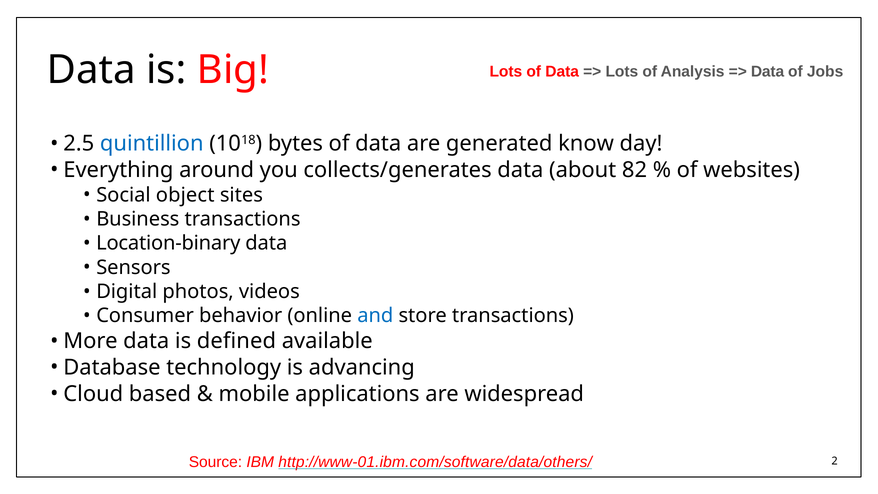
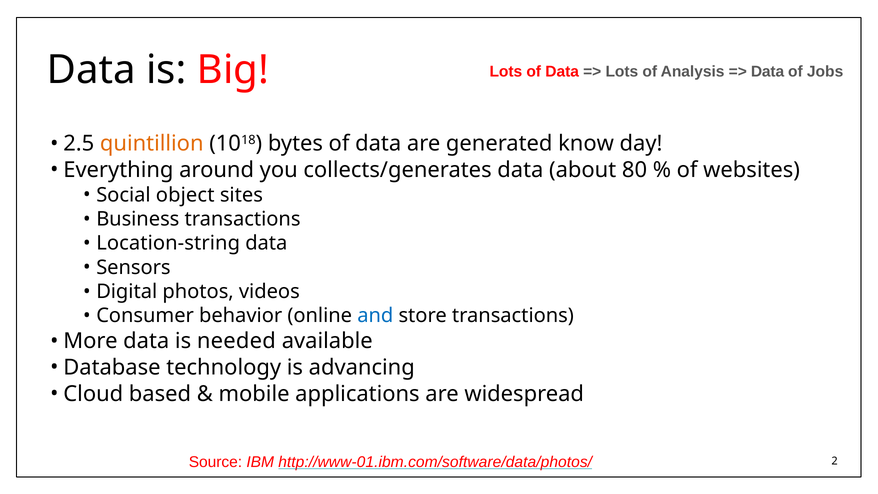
quintillion colour: blue -> orange (152, 144)
82: 82 -> 80 (635, 170)
Location-binary: Location-binary -> Location-string (168, 243)
defined: defined -> needed (236, 341)
http://www-01.ibm.com/software/data/others/: http://www-01.ibm.com/software/data/others/ -> http://www-01.ibm.com/software/data/photos/ (435, 462)
